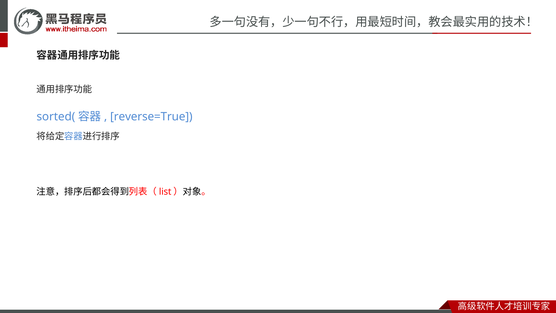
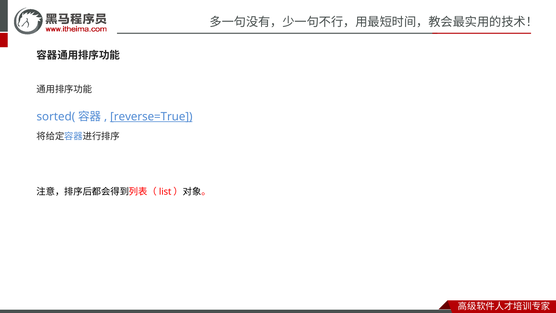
reverse=True underline: none -> present (151, 116)
